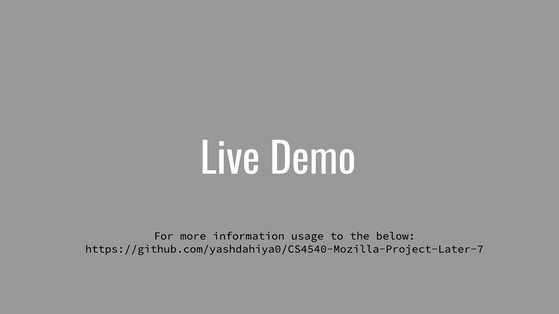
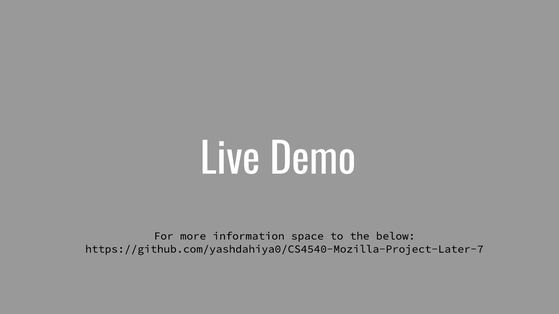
usage: usage -> space (307, 236)
